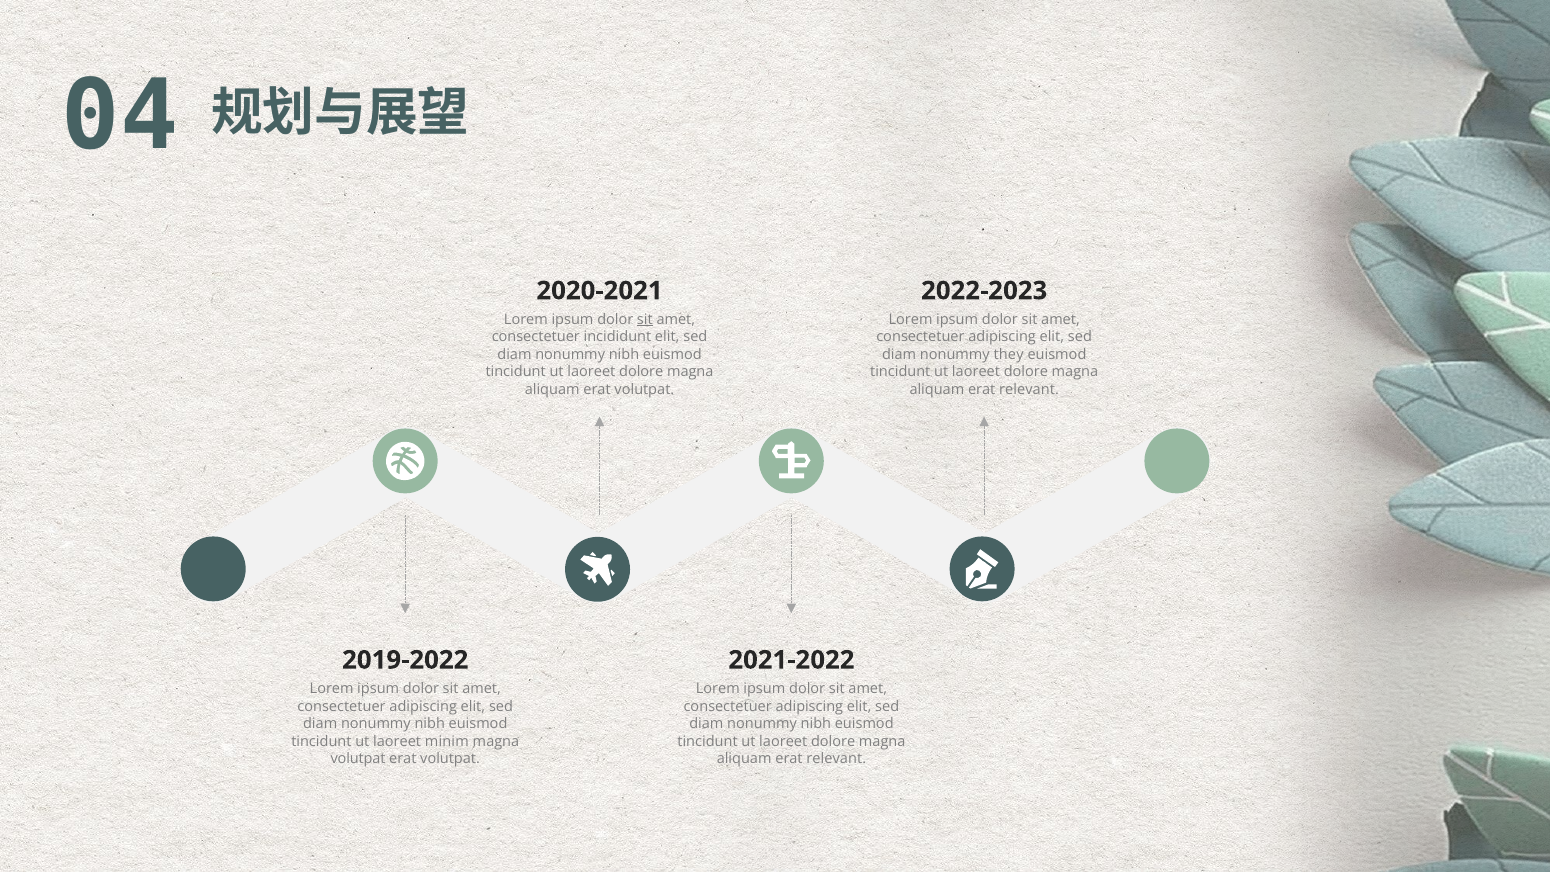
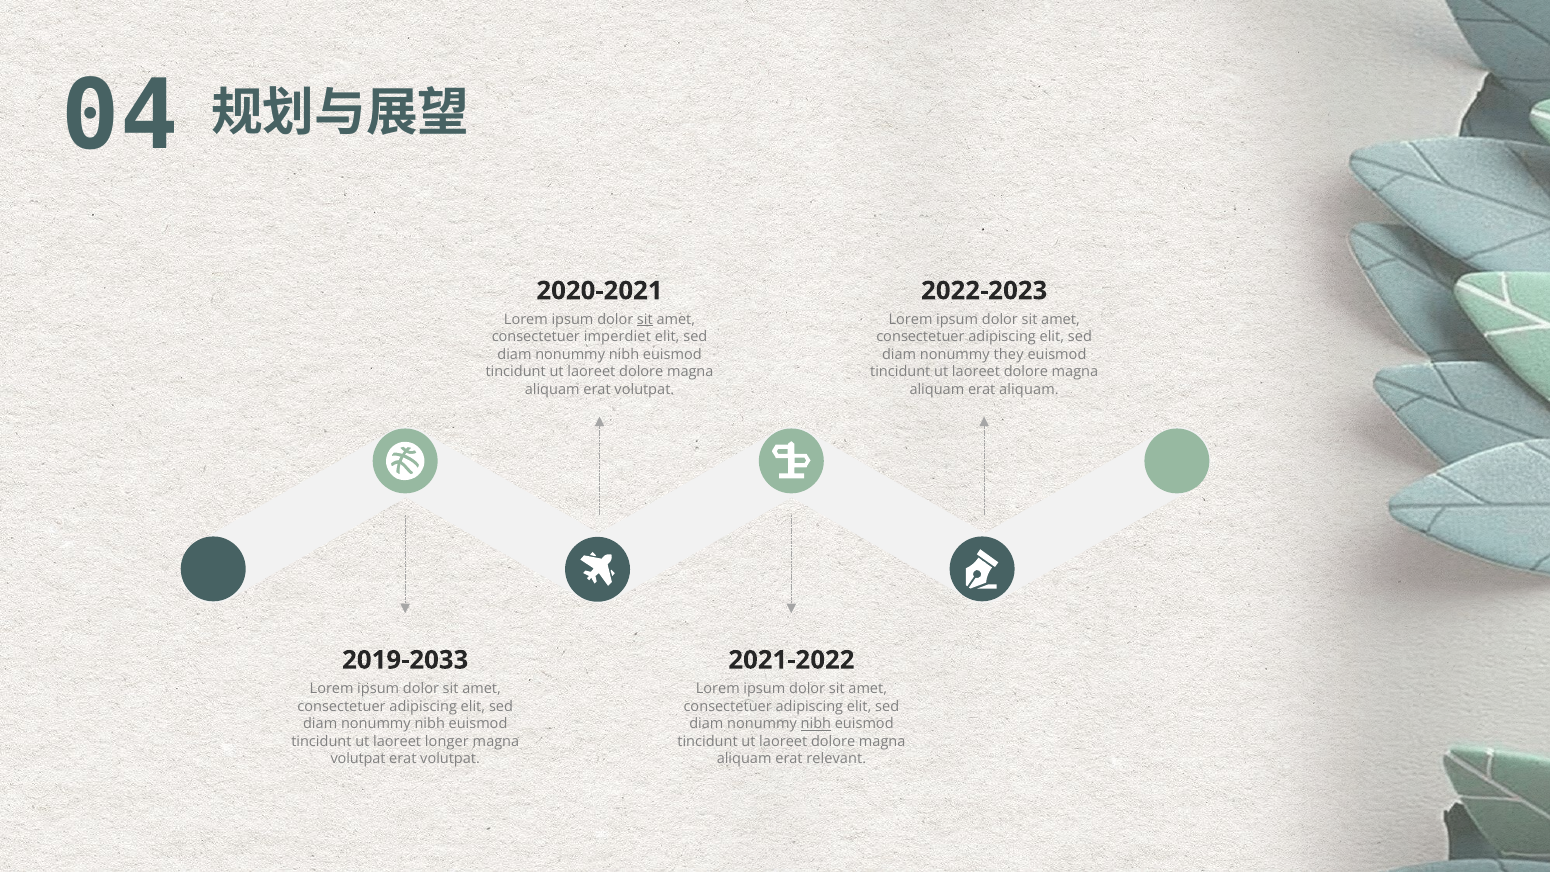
incididunt: incididunt -> imperdiet (617, 337)
relevant: relevant -> aliquam (1029, 390)
2019-2022: 2019-2022 -> 2019-2033 (405, 660)
nibh underline: none -> present (816, 724)
minim: minim -> longer (447, 741)
